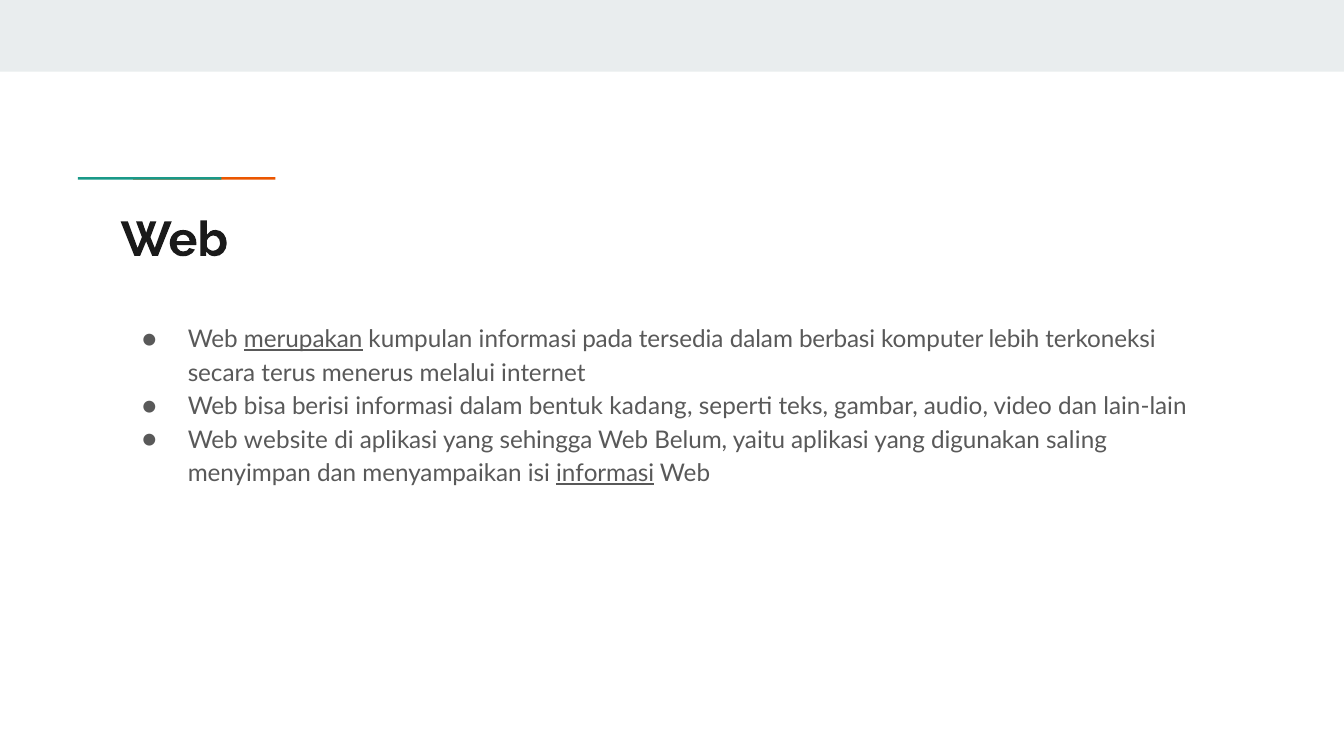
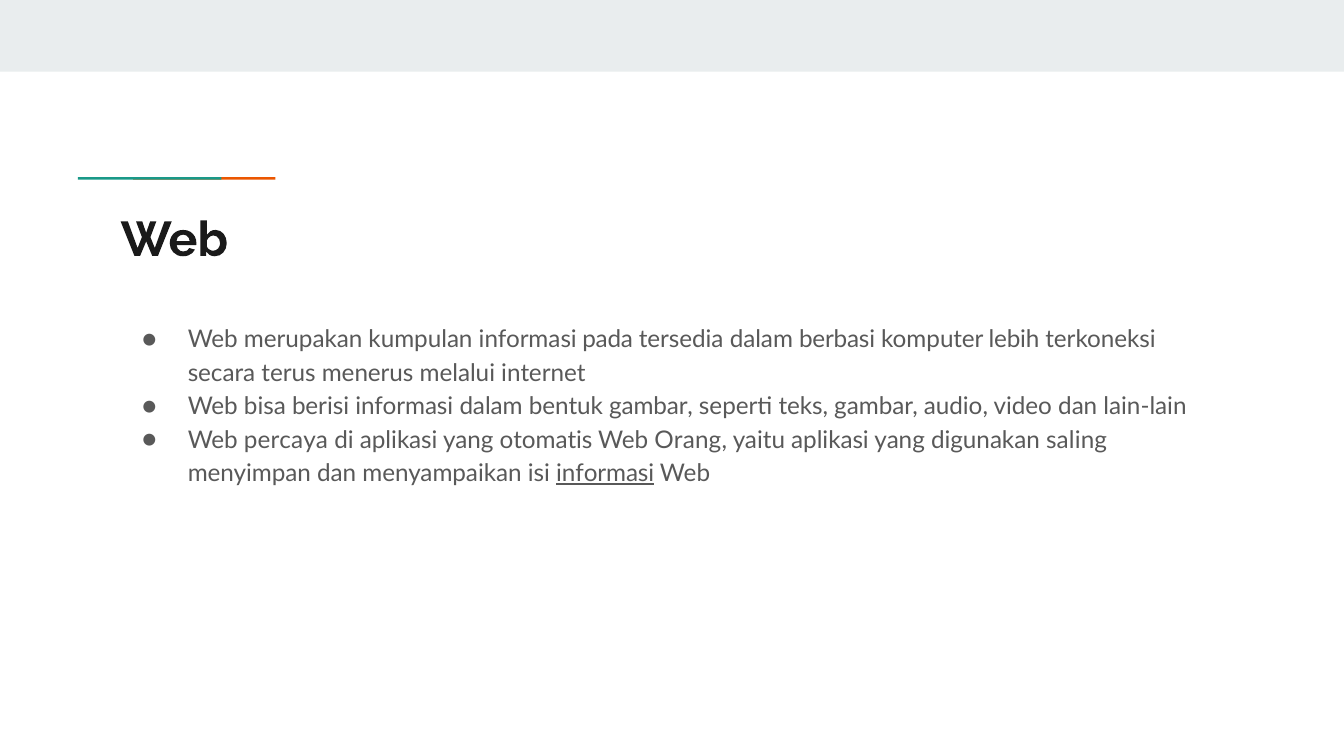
merupakan underline: present -> none (303, 340)
bentuk kadang: kadang -> gambar (651, 407)
website: website -> percaya (286, 440)
sehingga: sehingga -> otomatis (546, 440)
Belum: Belum -> Orang (691, 440)
